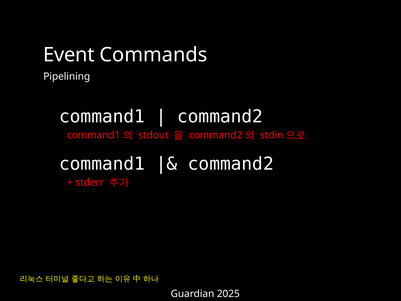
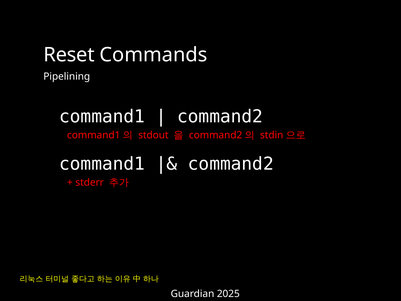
Event: Event -> Reset (69, 55)
